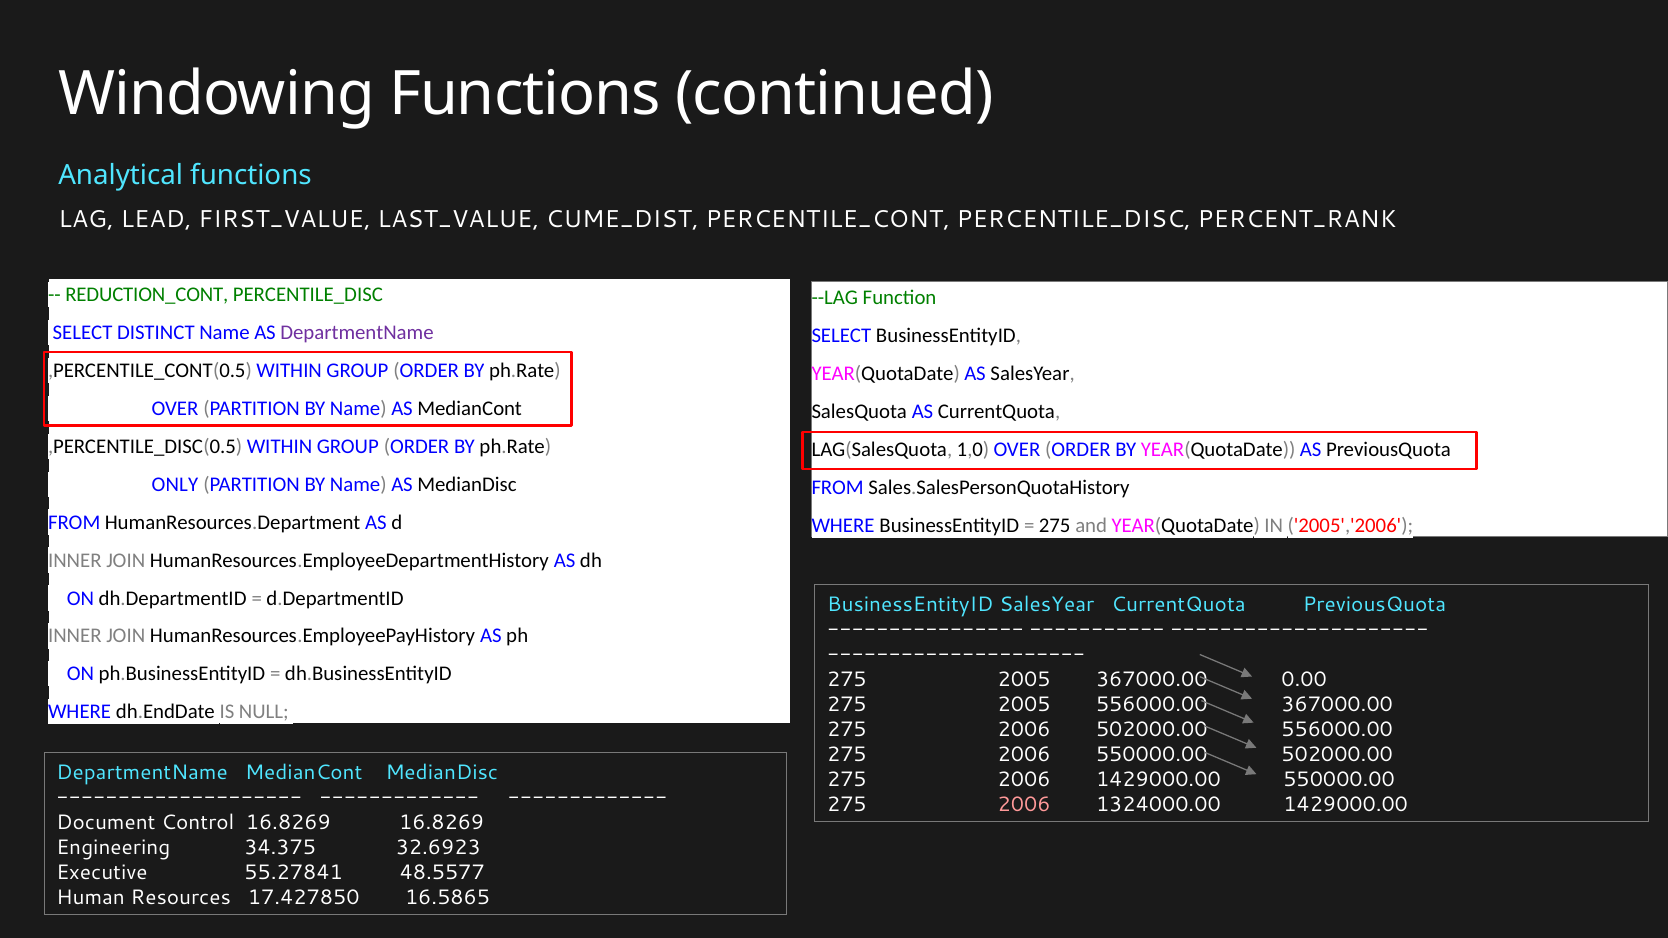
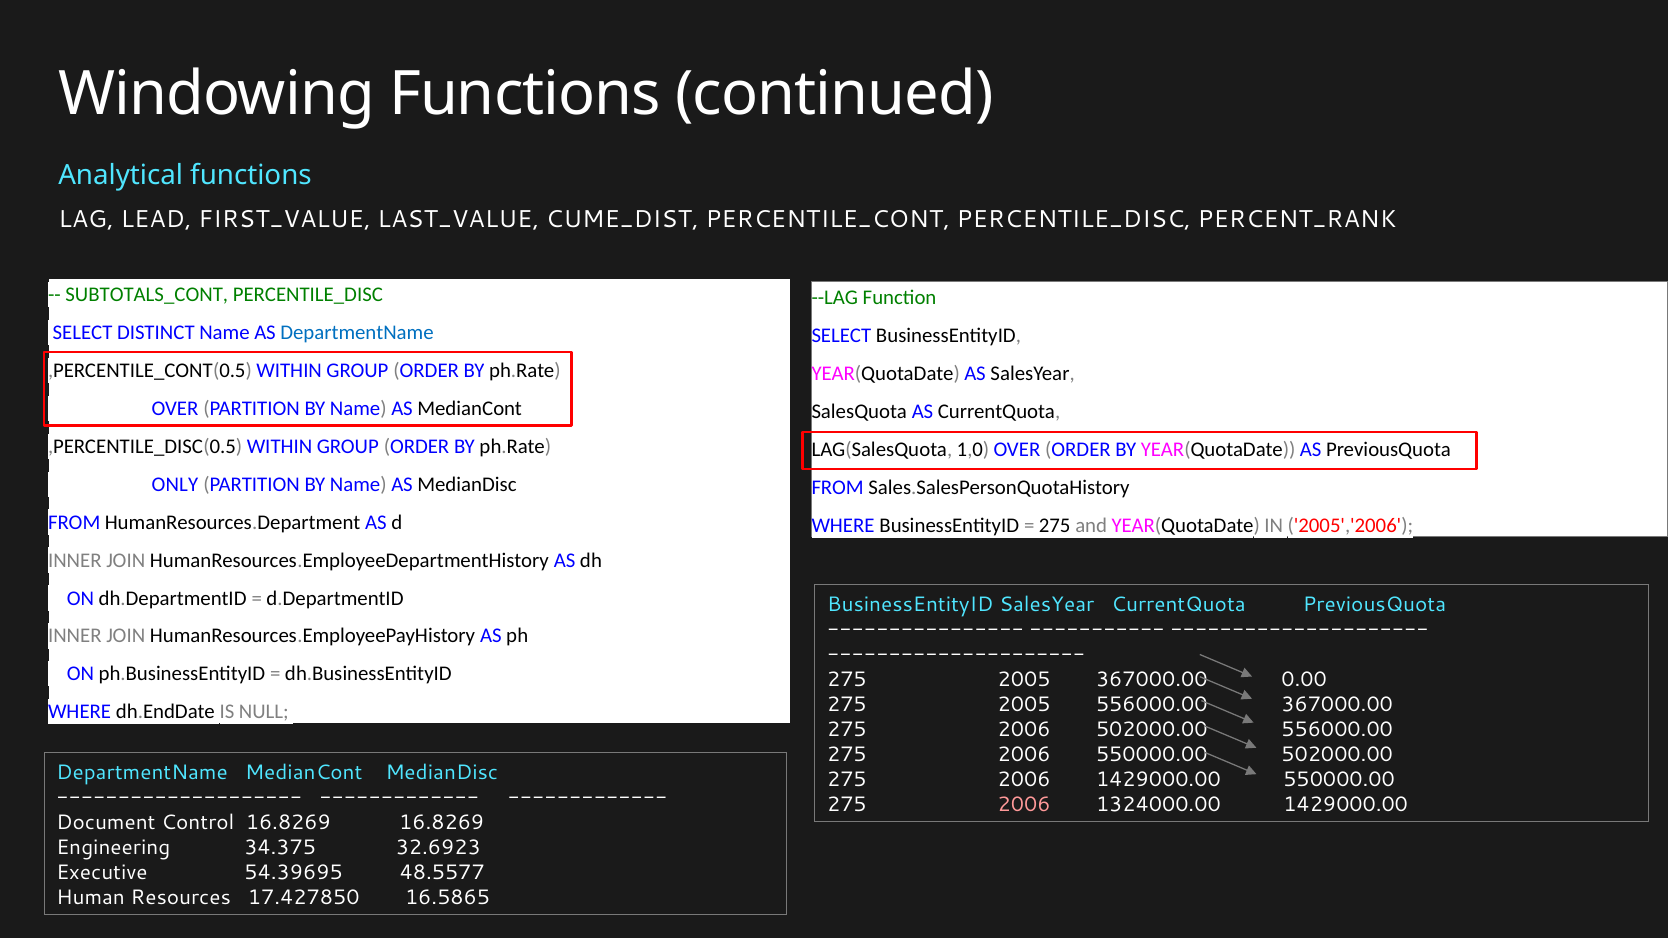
REDUCTION_CONT: REDUCTION_CONT -> SUBTOTALS_CONT (147, 295)
DepartmentName colour: purple -> blue (357, 333)
55.27841: 55.27841 -> 54.39695 (294, 873)
